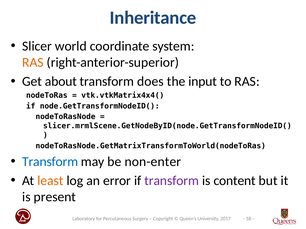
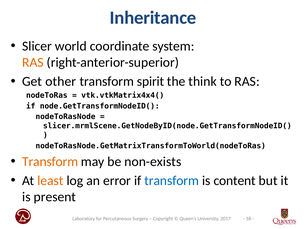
about: about -> other (61, 82)
does: does -> spirit (151, 82)
input: input -> think (203, 82)
Transform colour: blue -> orange (50, 162)
non-enter: non-enter -> non-exists (153, 162)
transform colour: purple -> blue (172, 181)
